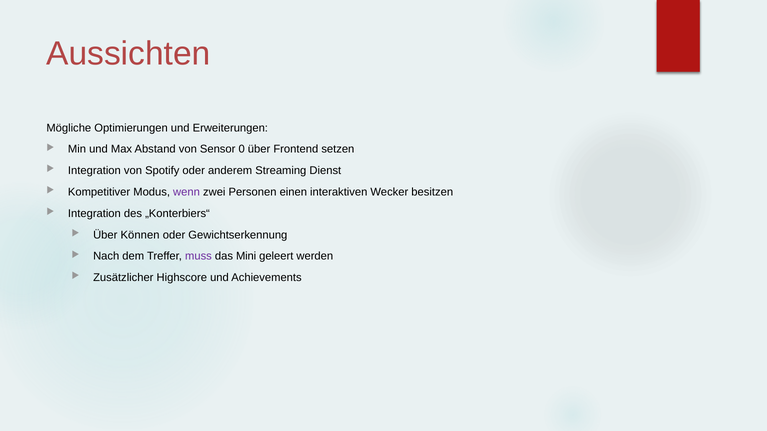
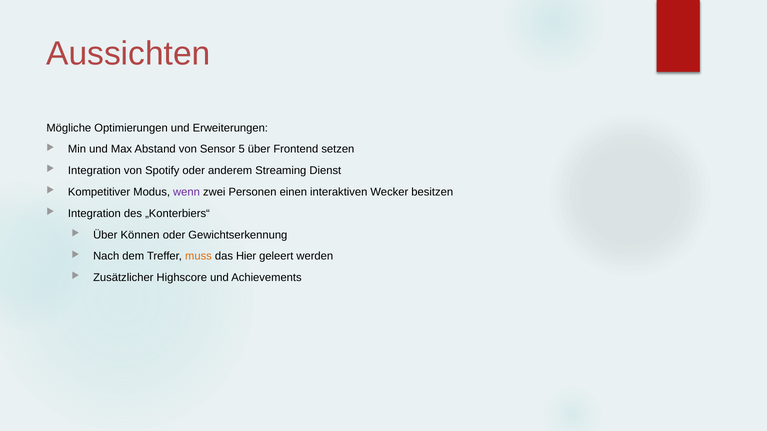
0: 0 -> 5 (242, 149)
muss colour: purple -> orange (198, 257)
Mini: Mini -> Hier (246, 257)
